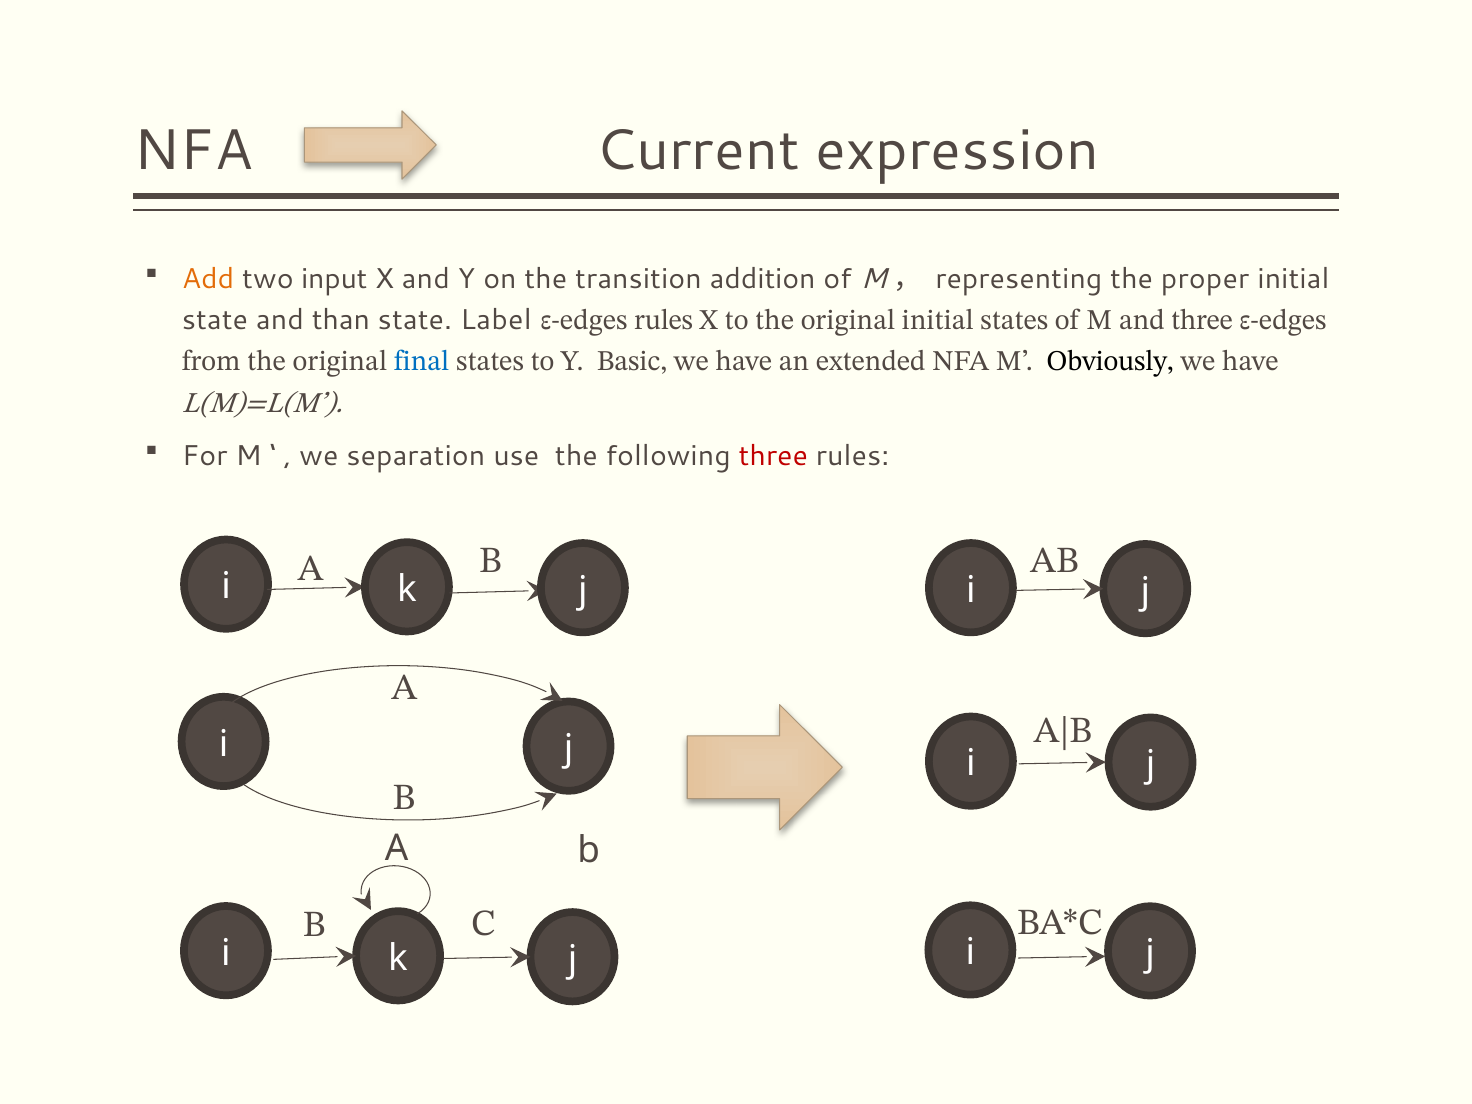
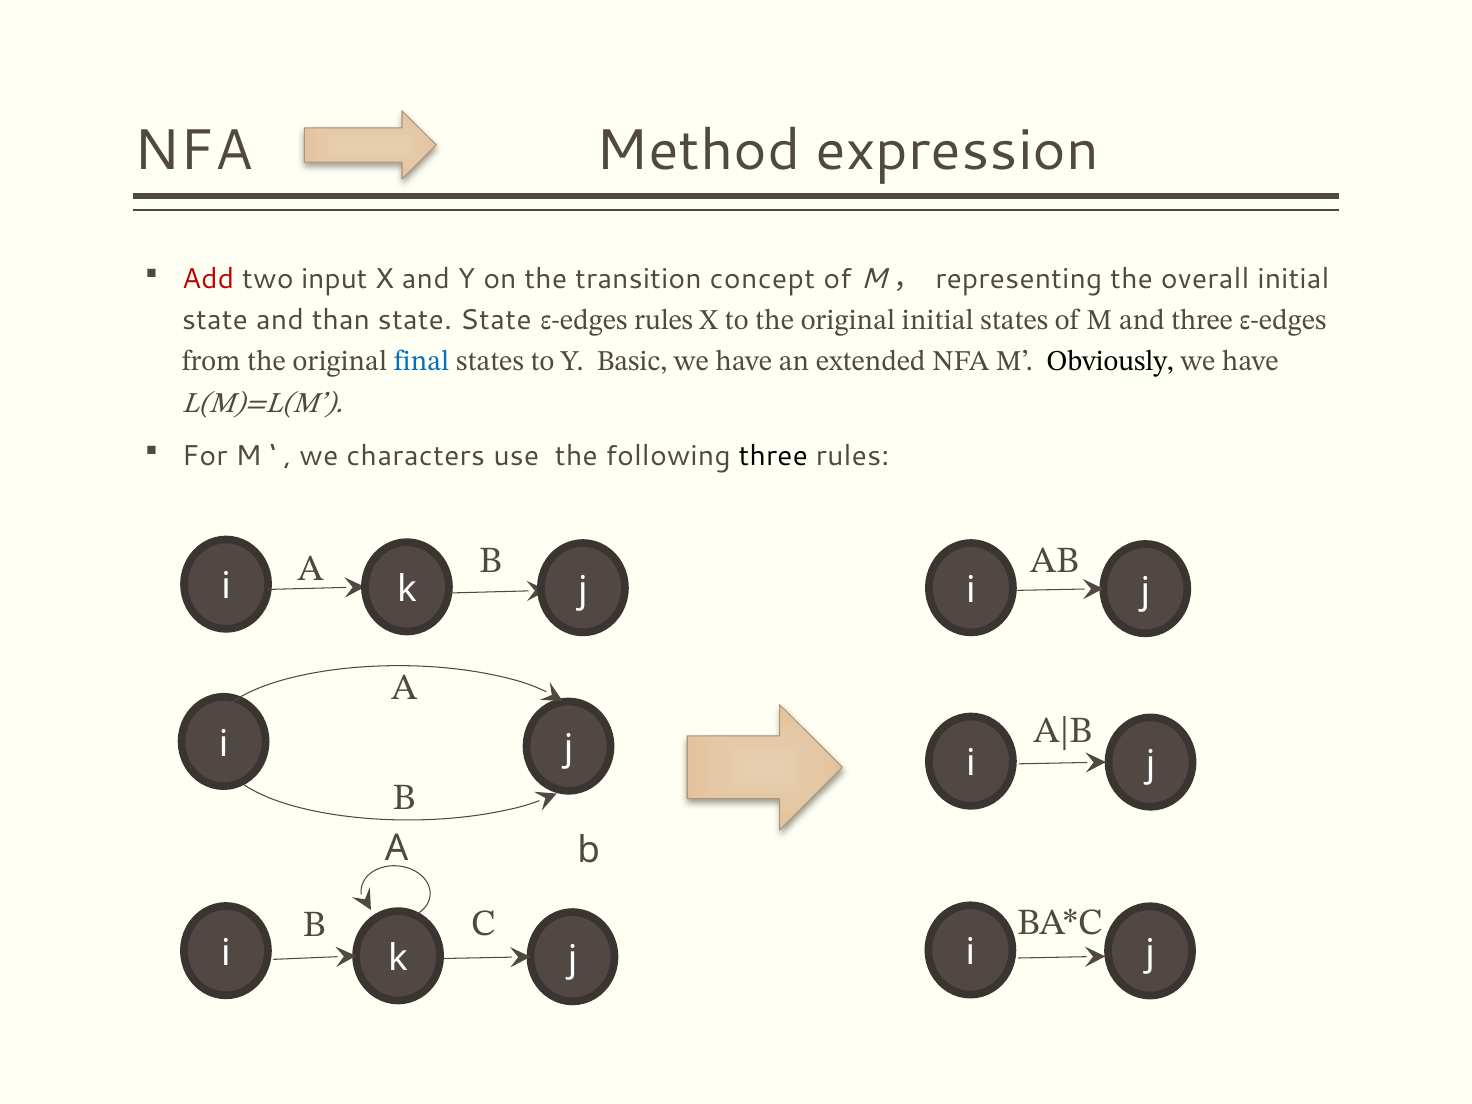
Current: Current -> Method (698, 150)
Add colour: orange -> red (208, 279)
addition: addition -> concept (762, 279)
proper: proper -> overall (1205, 279)
state Label: Label -> State (496, 320)
separation: separation -> characters (416, 456)
three colour: red -> black (773, 456)
